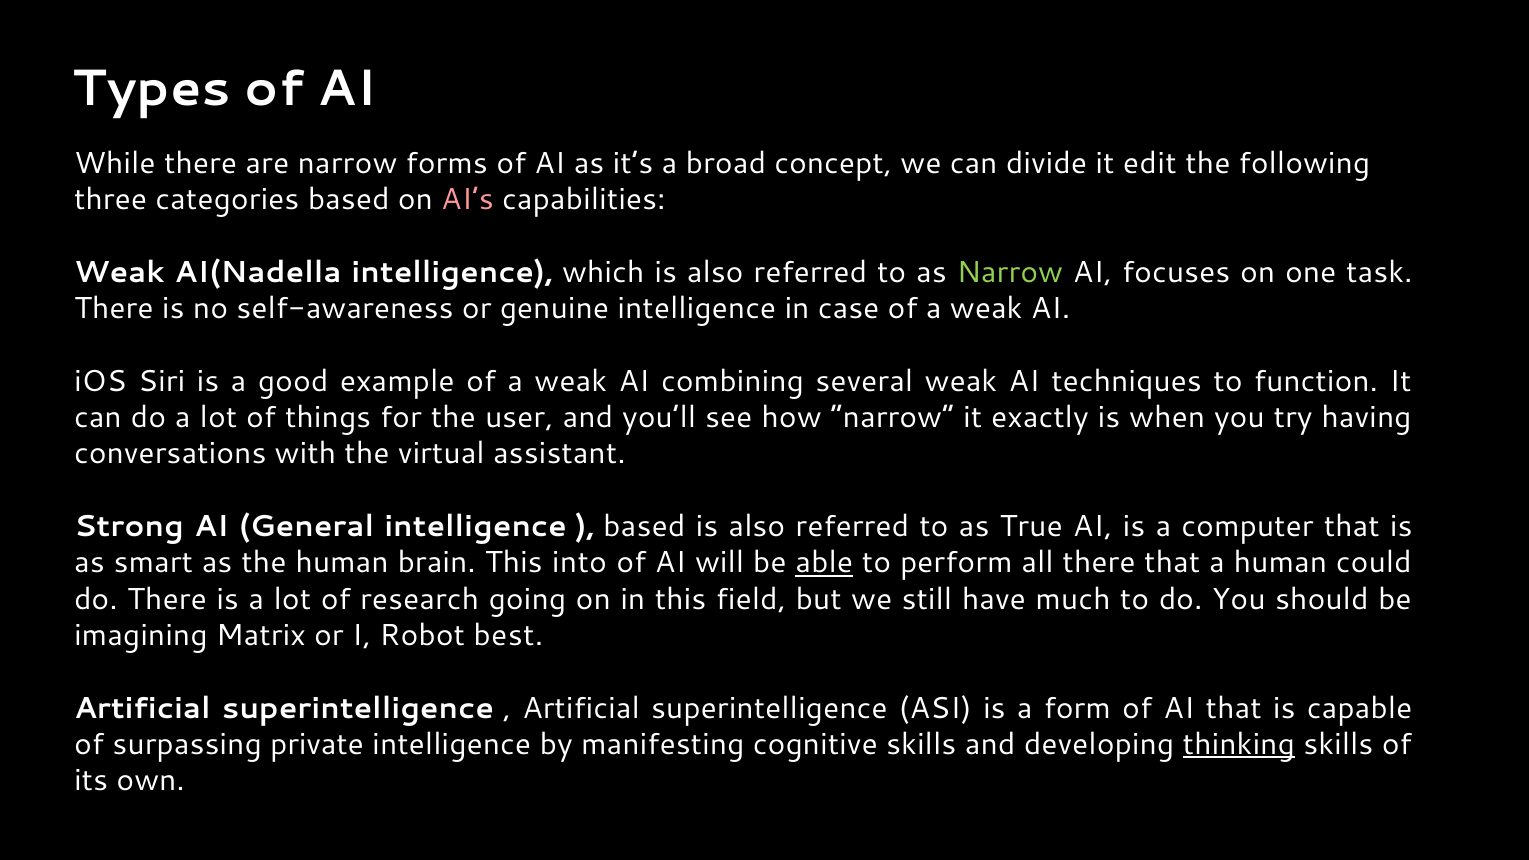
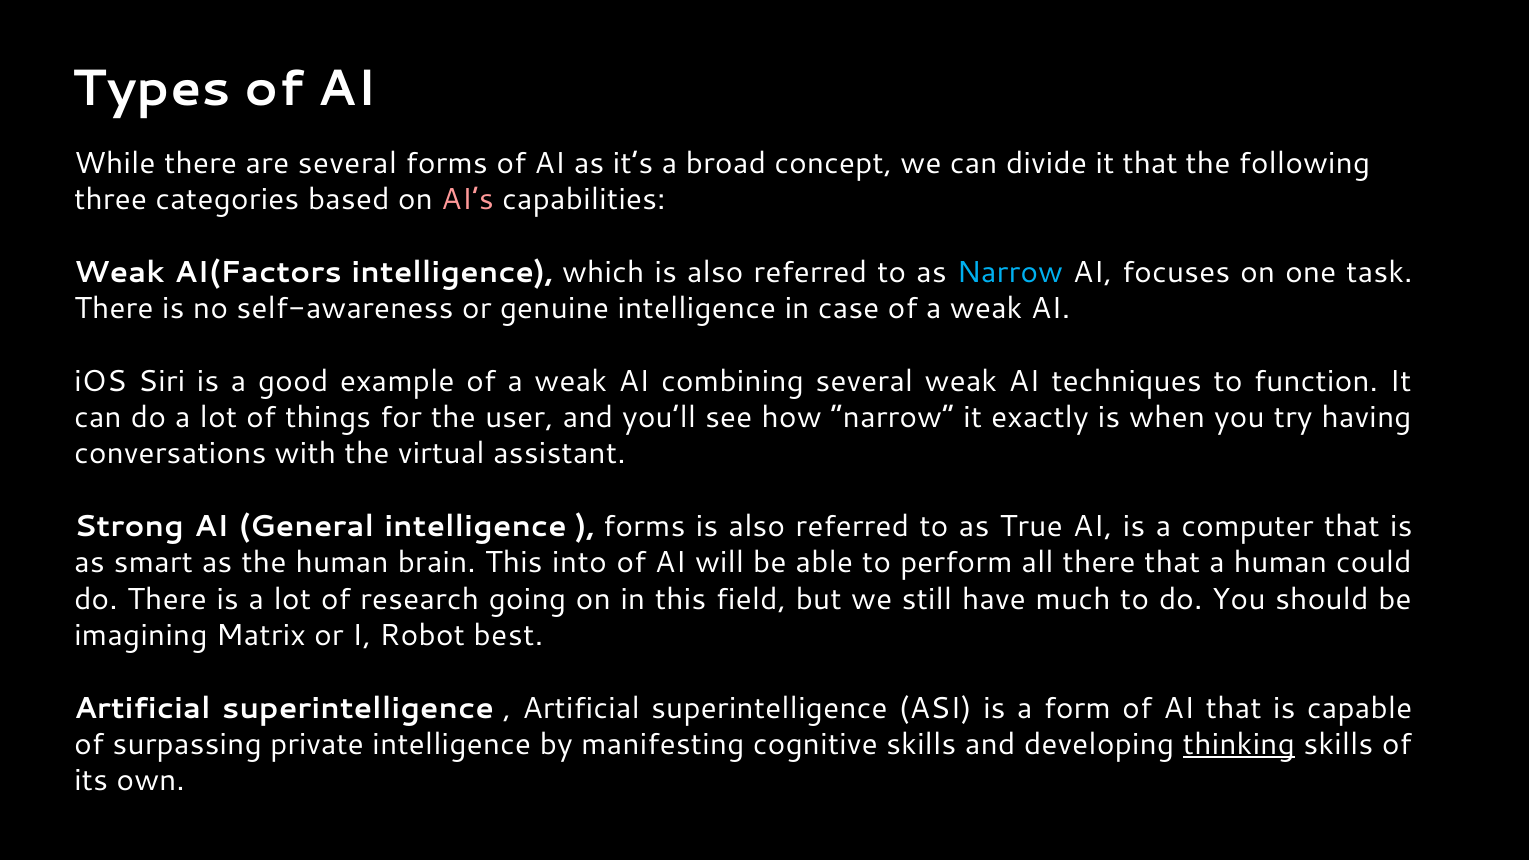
are narrow: narrow -> several (347, 164)
it edit: edit -> that (1150, 164)
AI(Nadella: AI(Nadella -> AI(Factors (258, 273)
Narrow colour: light green -> light blue (1010, 273)
based: based -> forms (644, 527)
able underline: present -> none (824, 563)
